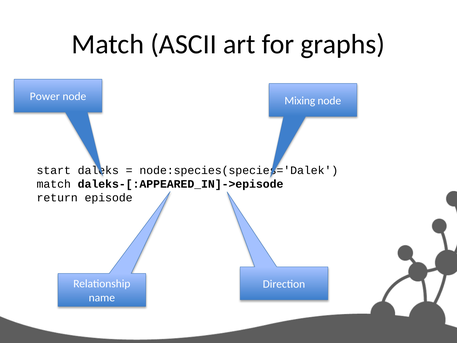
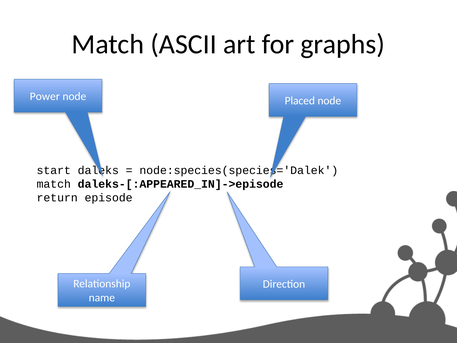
Mixing: Mixing -> Placed (300, 101)
